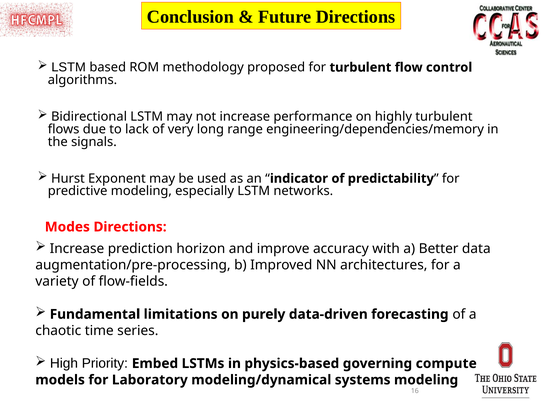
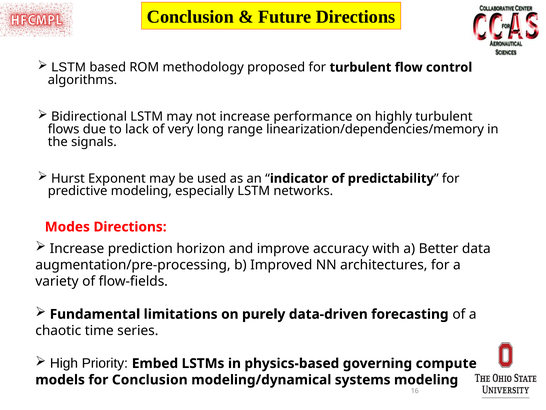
engineering/dependencies/memory: engineering/dependencies/memory -> linearization/dependencies/memory (375, 129)
for Laboratory: Laboratory -> Conclusion (150, 379)
